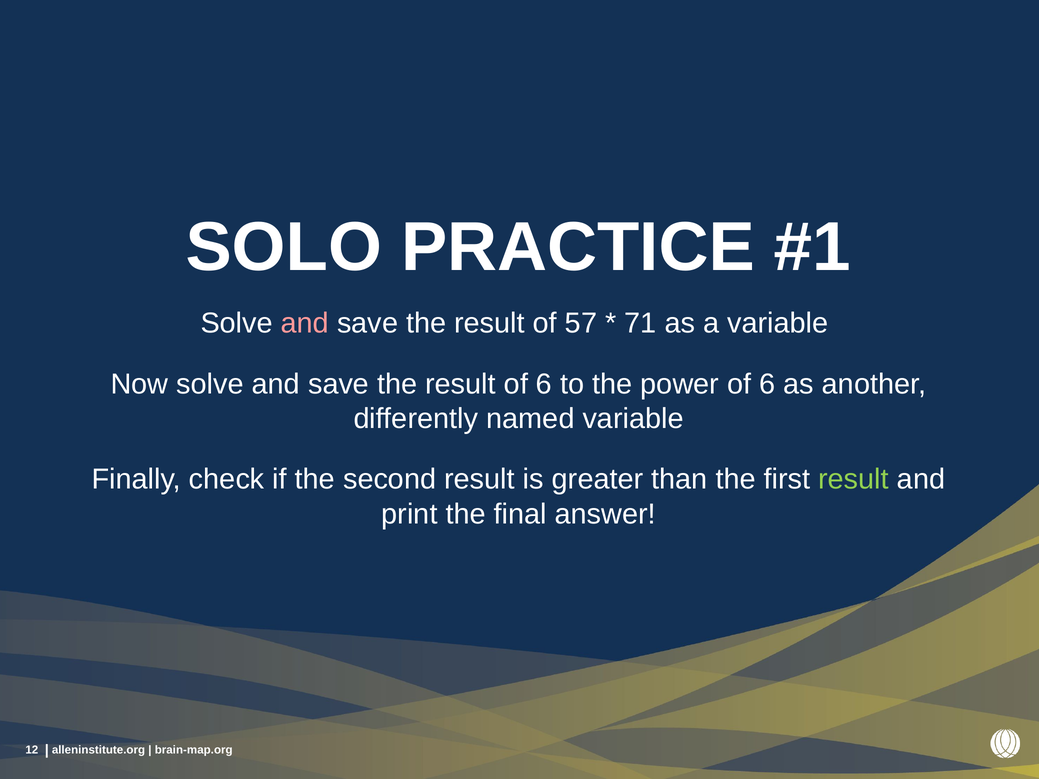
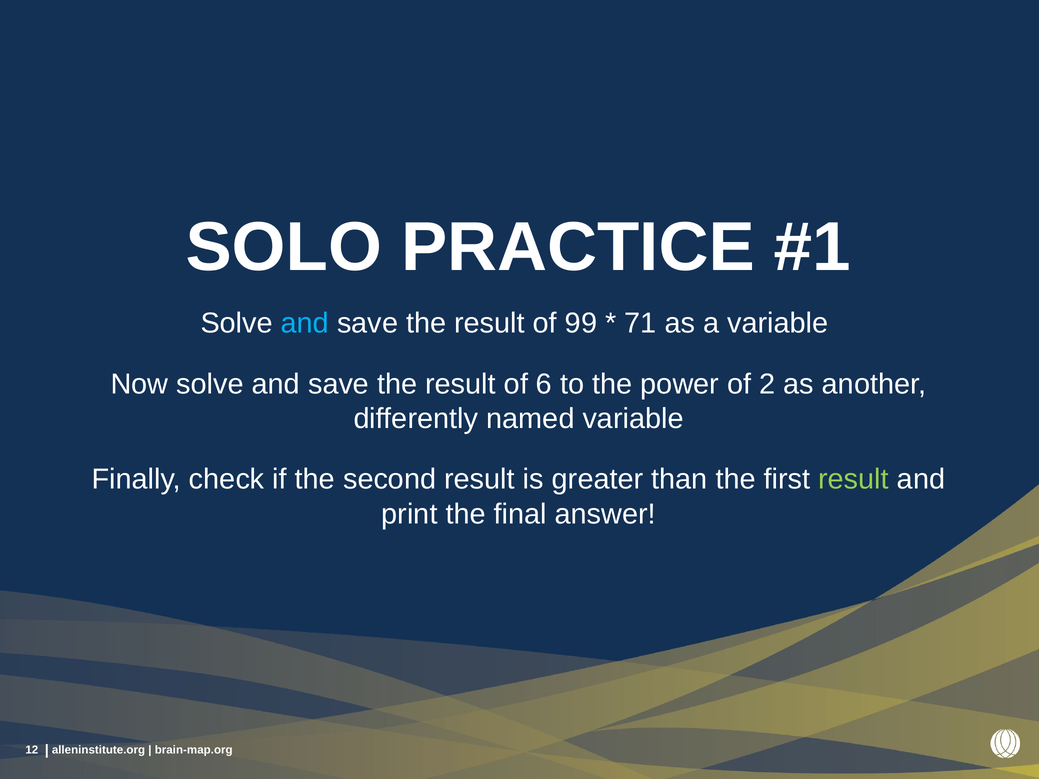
and colour: pink -> light blue (305, 323)
57: 57 -> 99 (581, 323)
power of 6: 6 -> 2 (767, 384)
